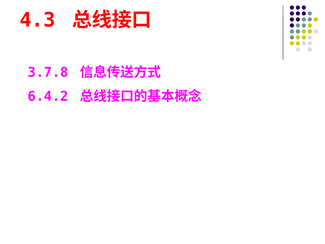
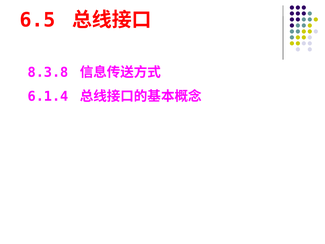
4.3: 4.3 -> 6.5 (37, 20)
3.7.8: 3.7.8 -> 8.3.8 (48, 72)
6.4.2: 6.4.2 -> 6.1.4 (48, 96)
